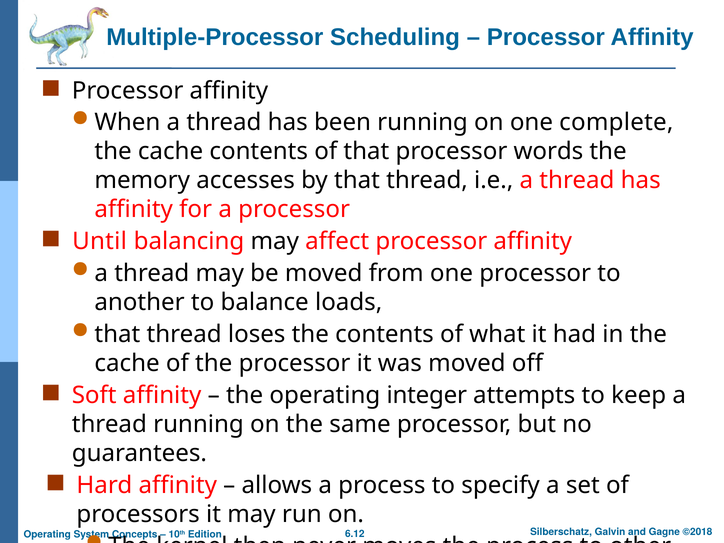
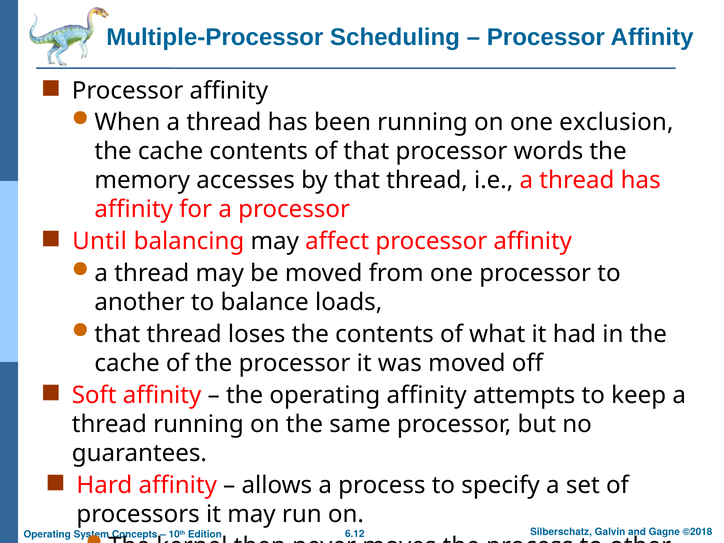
complete: complete -> exclusion (616, 123)
operating integer: integer -> affinity (427, 395)
